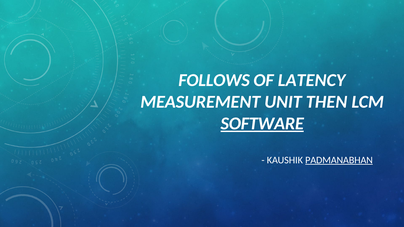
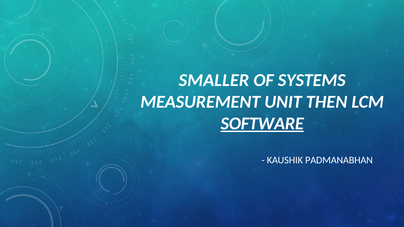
FOLLOWS: FOLLOWS -> SMALLER (214, 80)
LATENCY: LATENCY -> SYSTEMS (312, 80)
PADMANABHAN underline: present -> none (339, 160)
